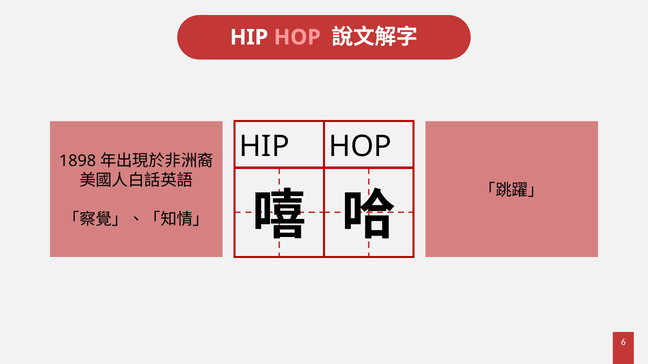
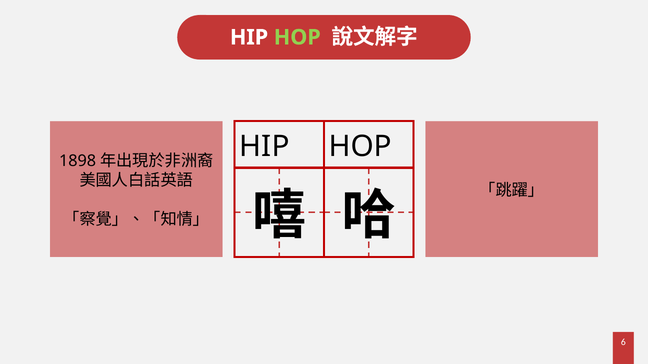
HOP colour: pink -> light green (297, 37)
